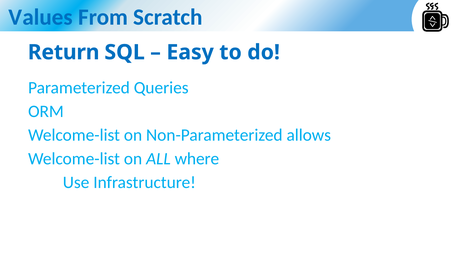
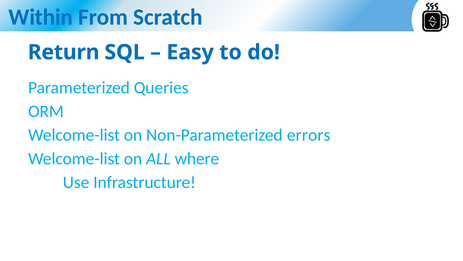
Values: Values -> Within (41, 17)
allows: allows -> errors (309, 135)
